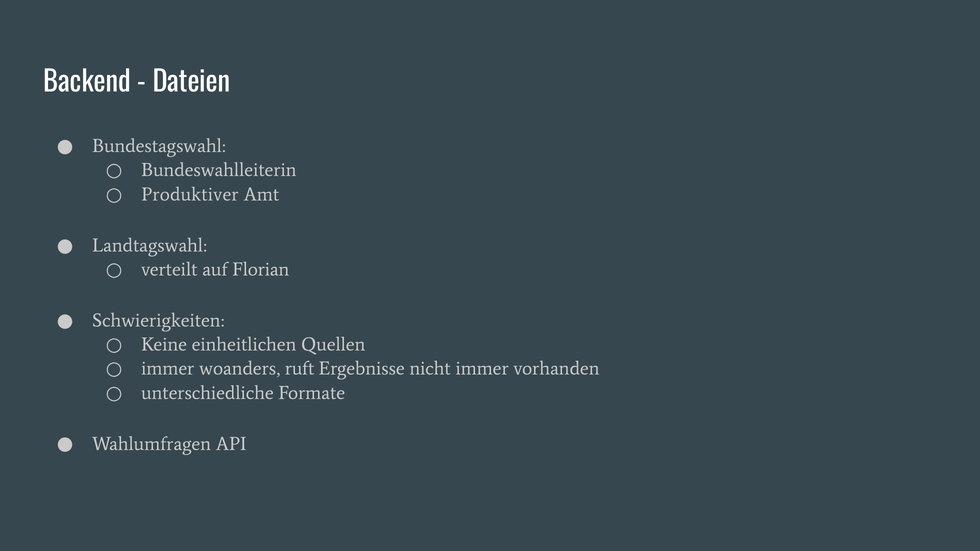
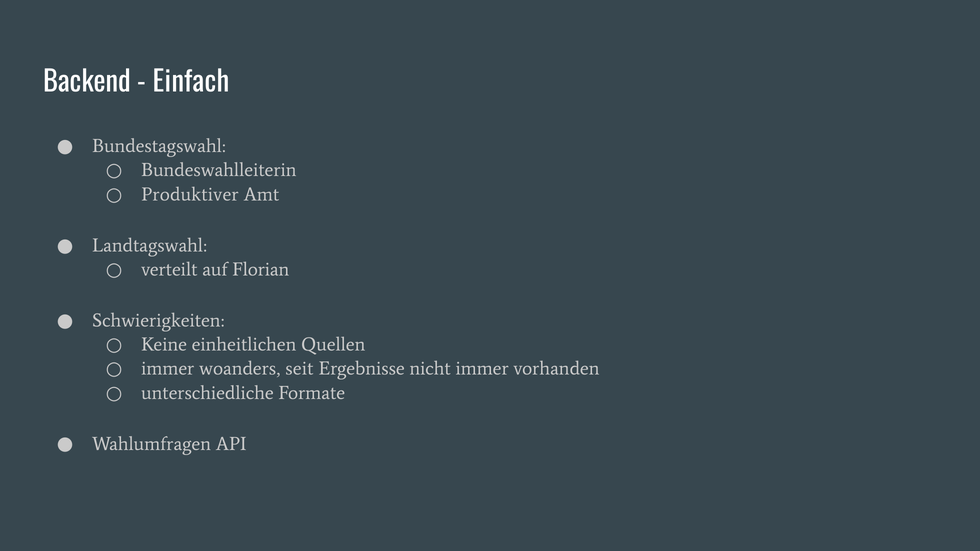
Dateien: Dateien -> Einfach (191, 82)
ruft: ruft -> seit (299, 369)
